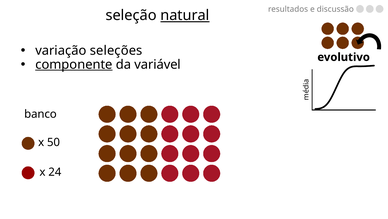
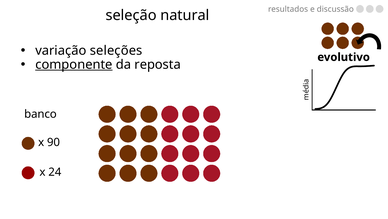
natural underline: present -> none (185, 15)
variável: variável -> reposta (158, 64)
50: 50 -> 90 (53, 142)
